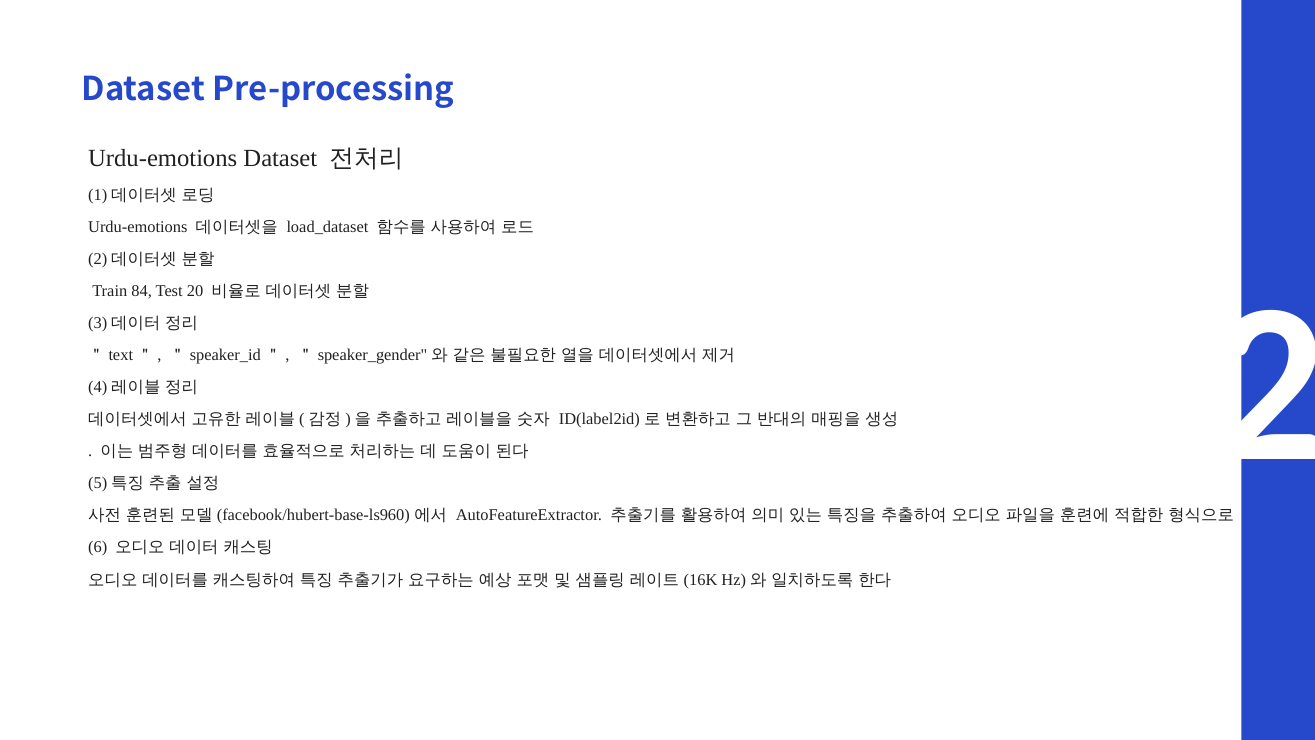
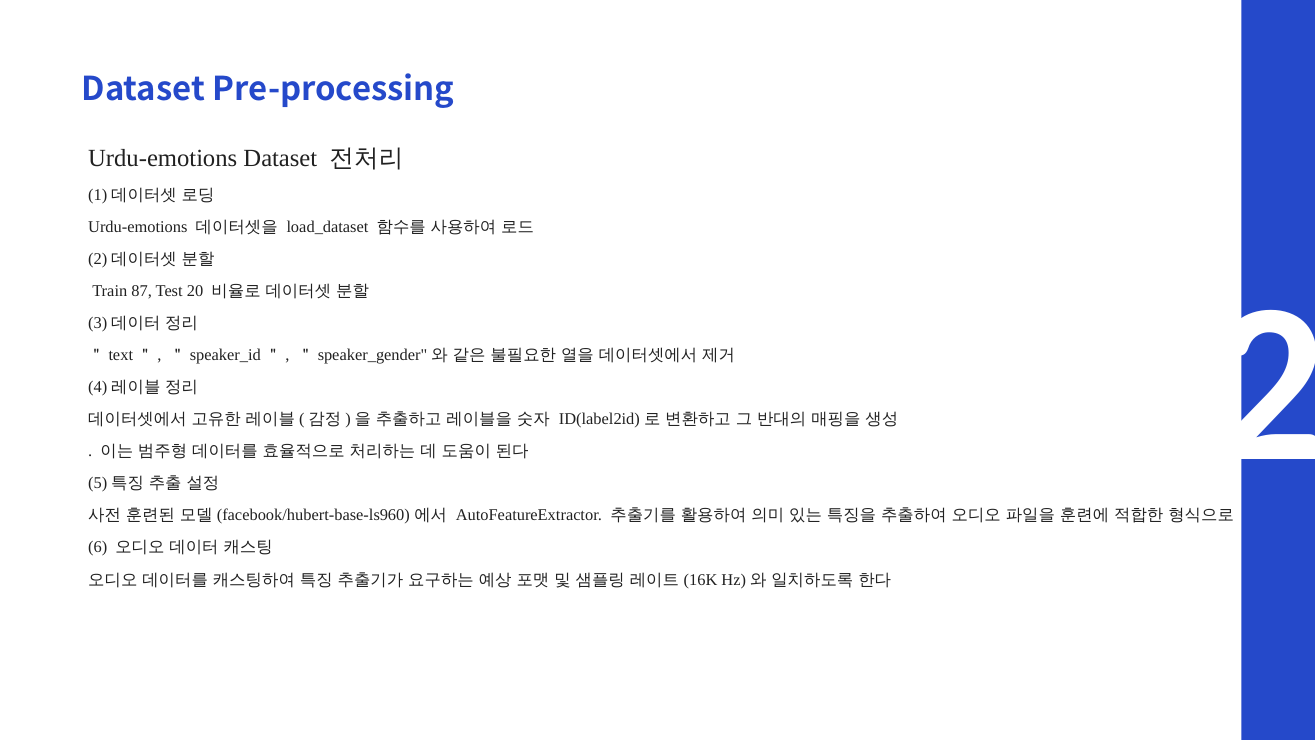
84: 84 -> 87 (142, 291)
